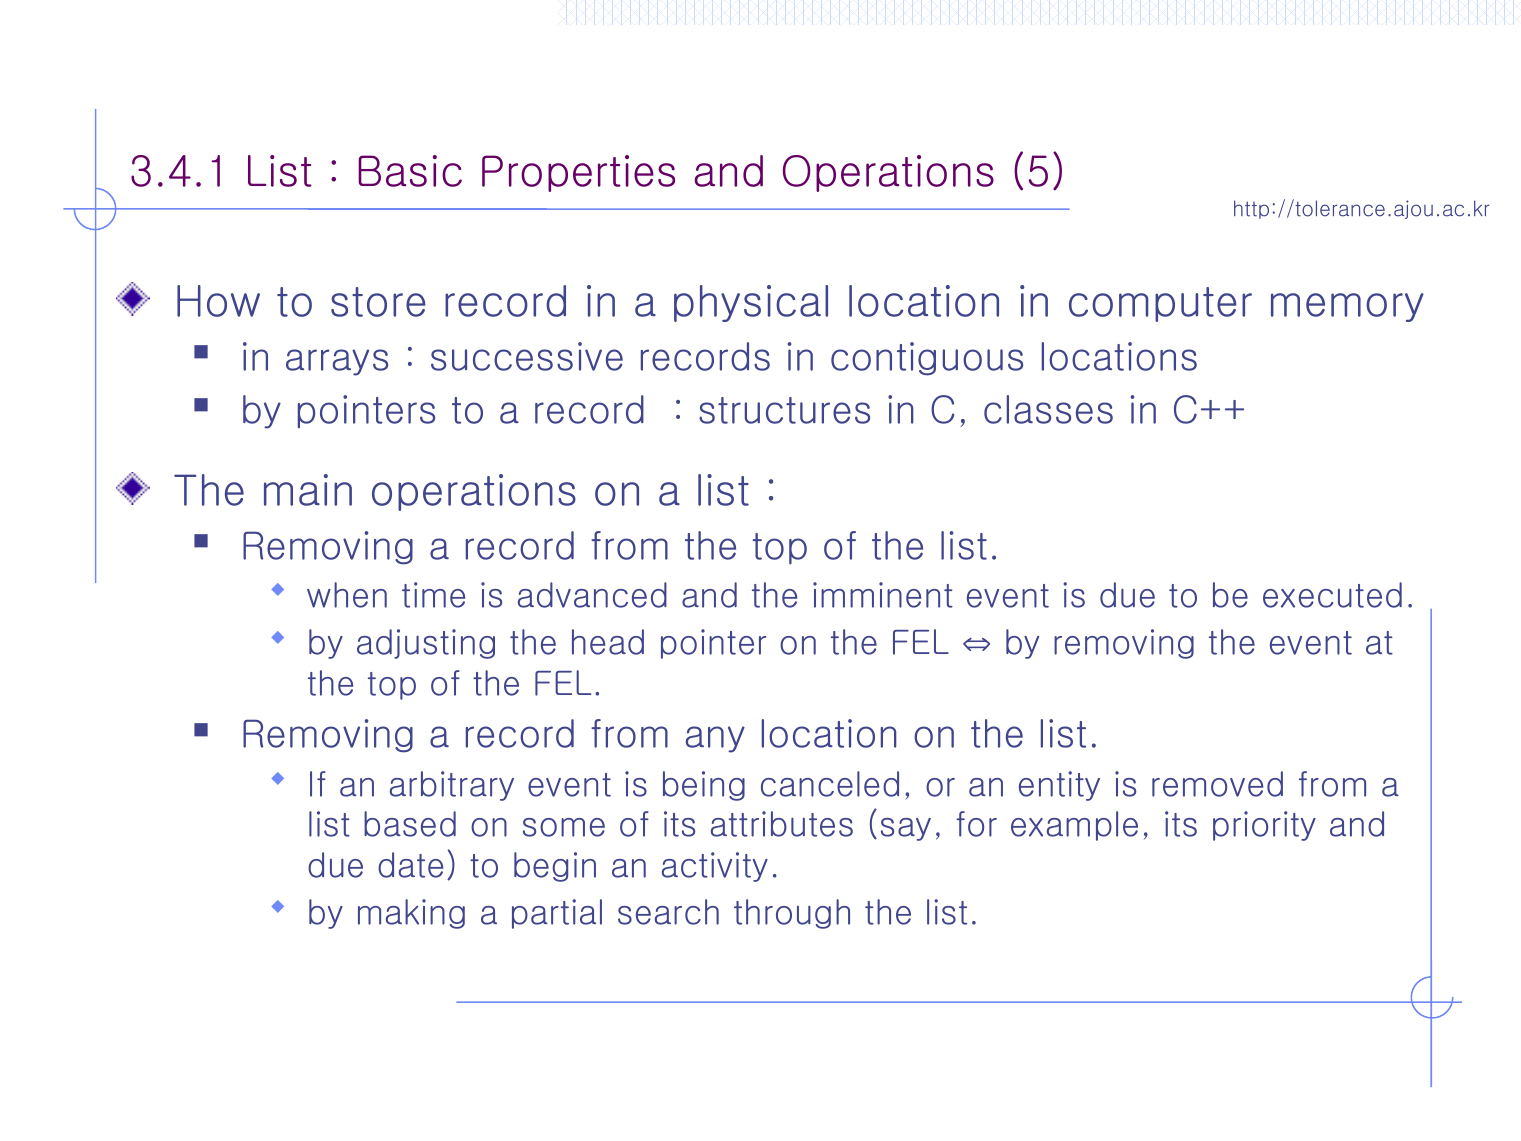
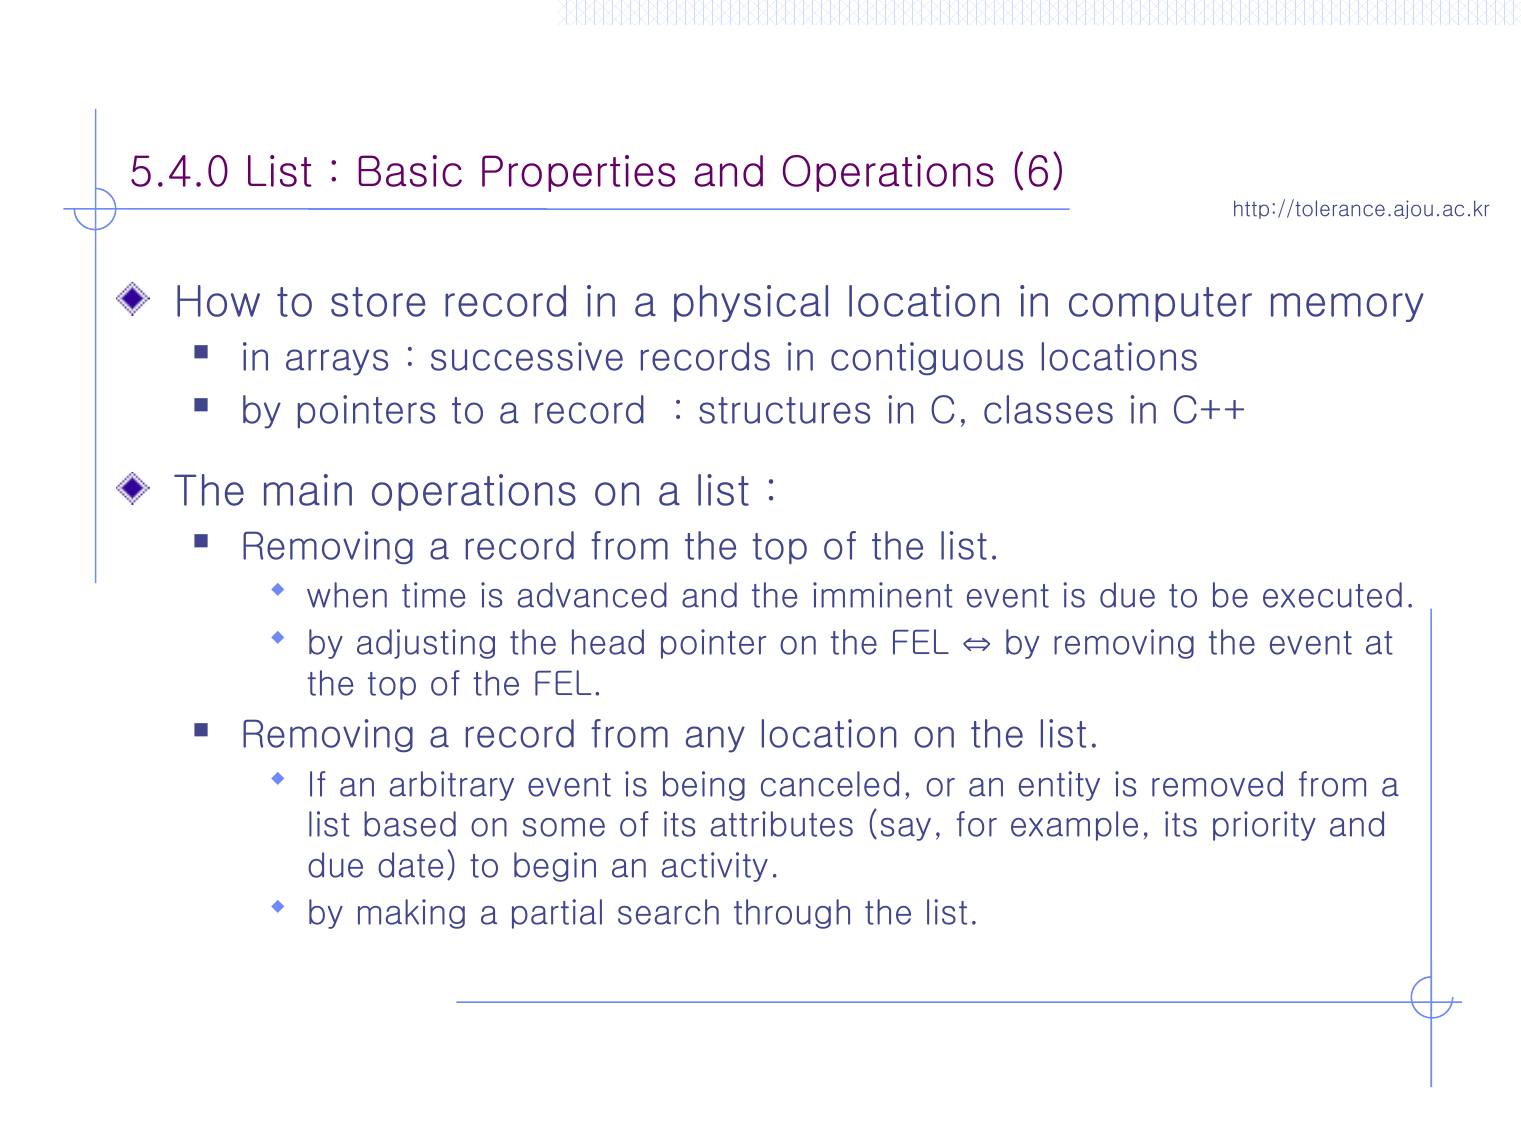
3.4.1: 3.4.1 -> 5.4.0 (180, 173)
5: 5 -> 6 (1038, 173)
